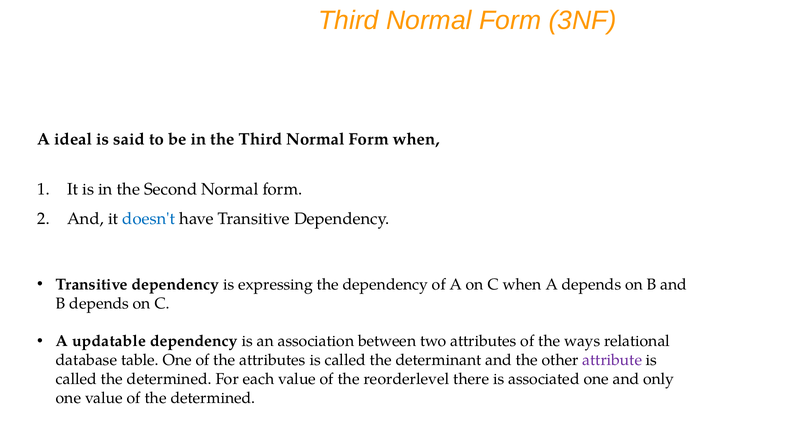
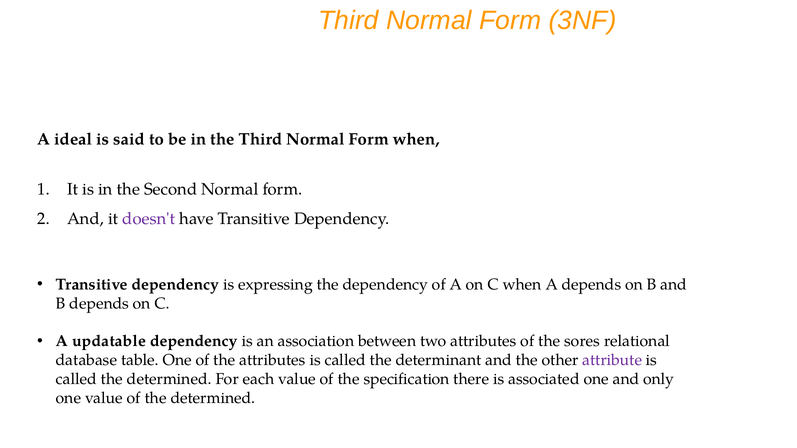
doesn't colour: blue -> purple (149, 219)
ways: ways -> sores (582, 341)
reorderlevel: reorderlevel -> specification (407, 379)
